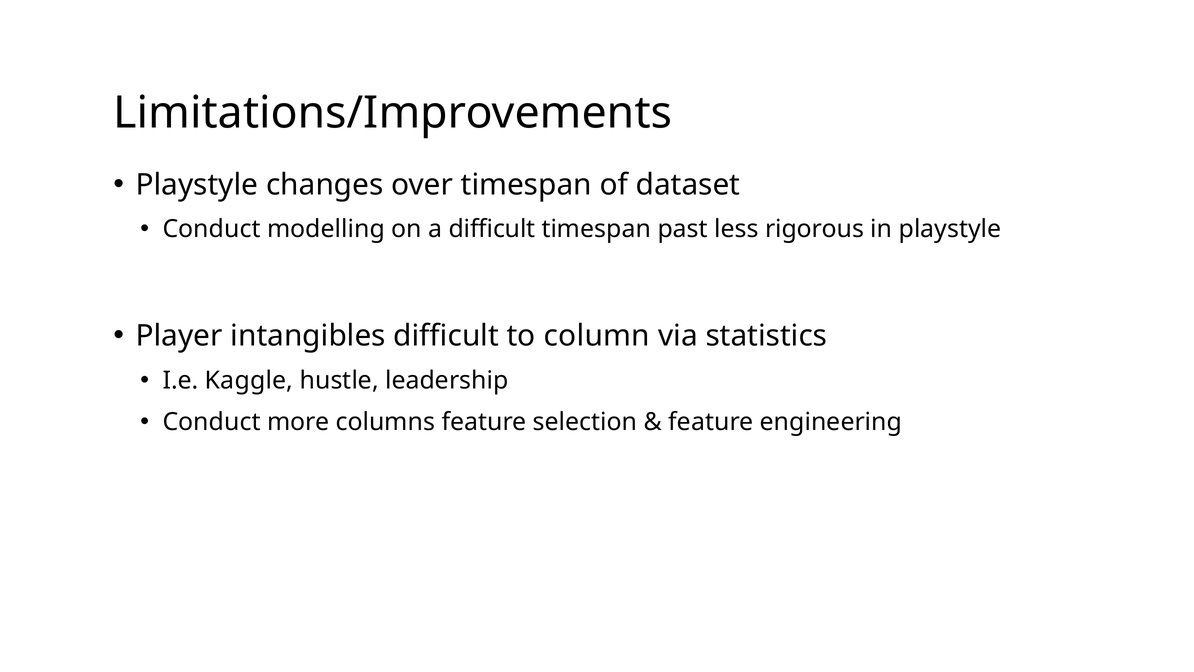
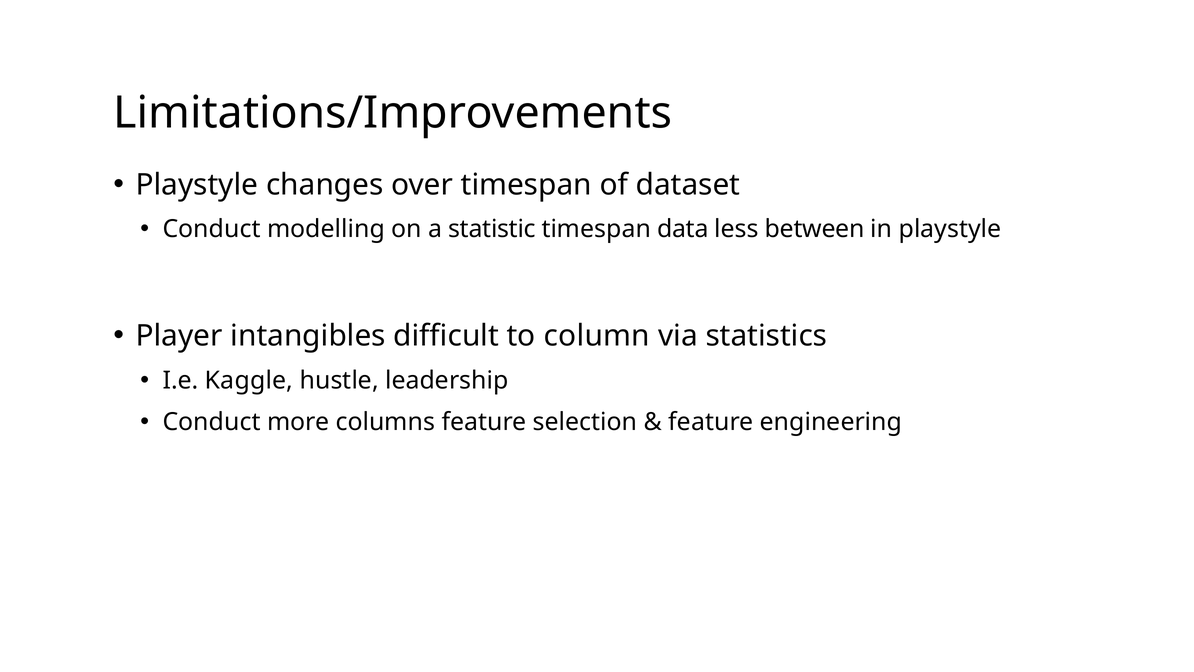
a difficult: difficult -> statistic (492, 229)
past: past -> data (683, 229)
rigorous: rigorous -> between (815, 229)
